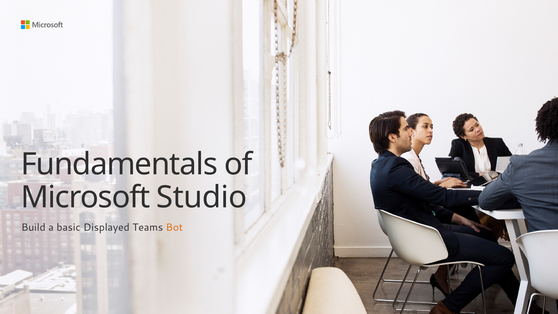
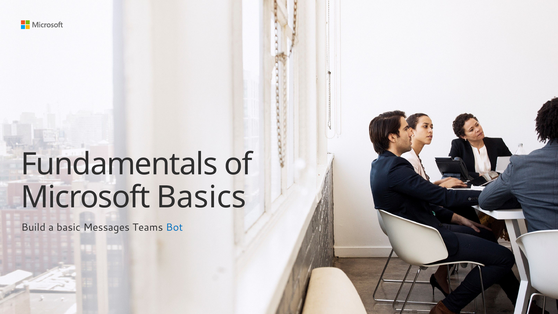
Studio: Studio -> Basics (201, 197)
Displayed: Displayed -> Messages (106, 227)
Bot colour: orange -> blue (174, 227)
